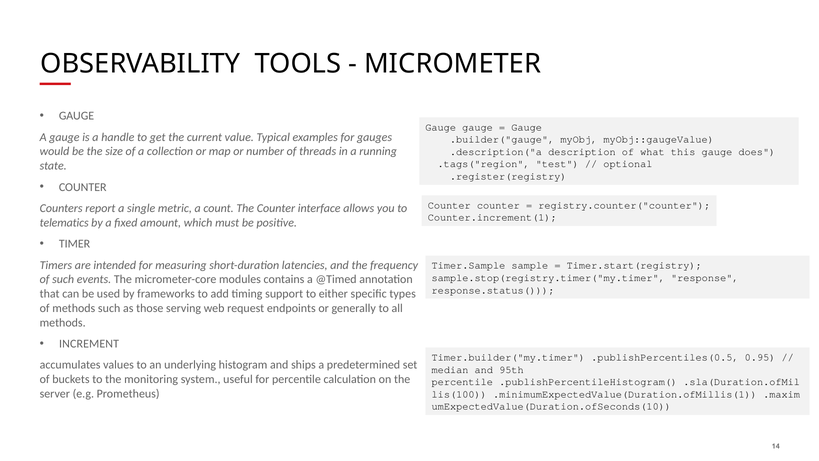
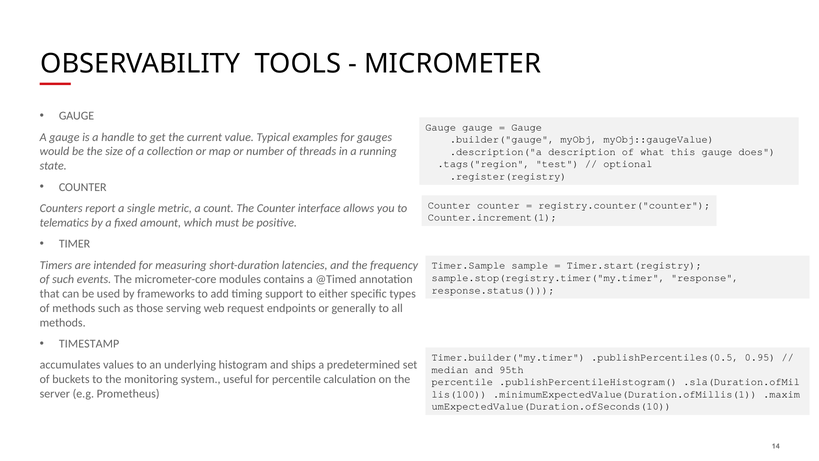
INCREMENT: INCREMENT -> TIMESTAMP (89, 344)
